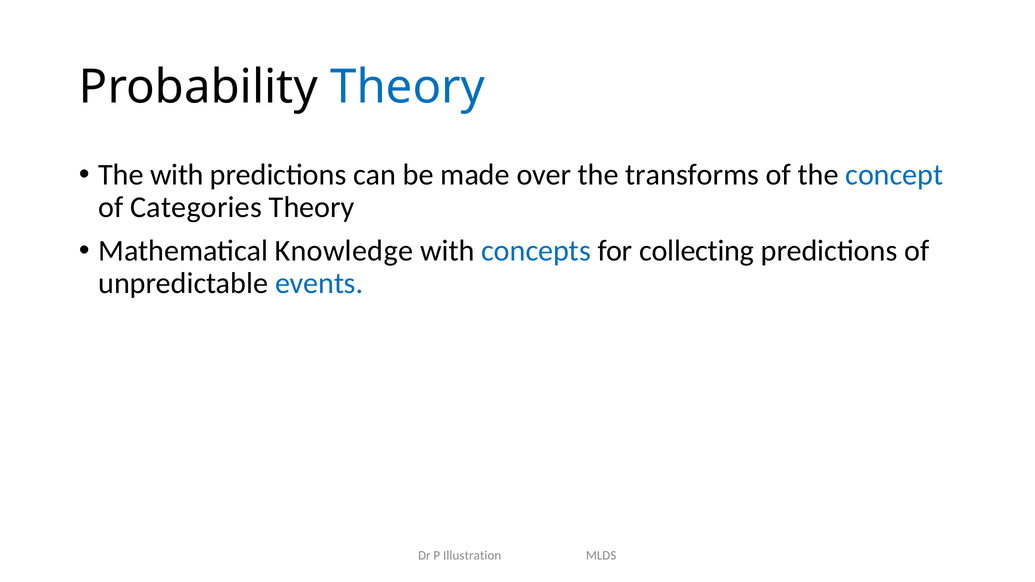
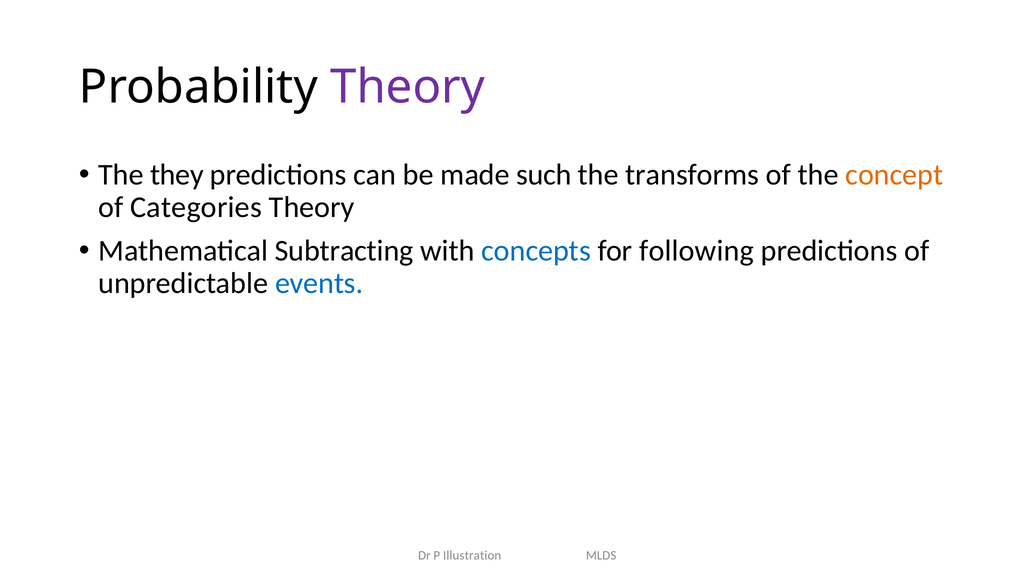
Theory colour: blue -> purple (408, 87)
The with: with -> they (177, 175)
over: over -> such (544, 175)
concept colour: blue -> orange (894, 175)
Knowledge: Knowledge -> Subtracting (344, 251)
collecting: collecting -> following (697, 251)
